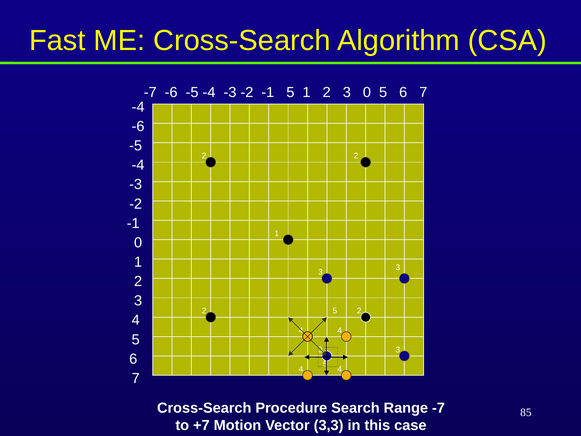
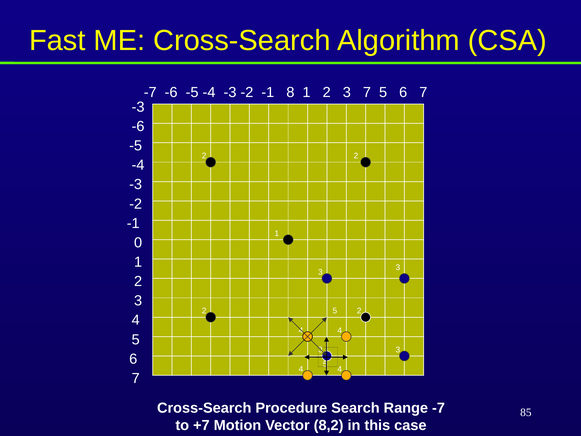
-1 5: 5 -> 8 (290, 92)
3 0: 0 -> 7 (367, 92)
-4: -4 -> -3 (138, 107)
3,3: 3,3 -> 8,2 (329, 425)
